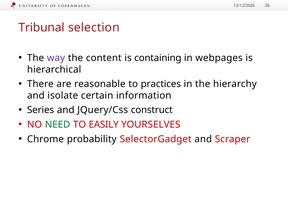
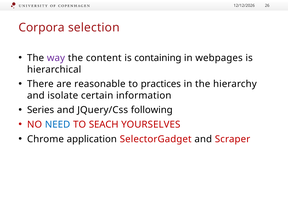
Tribunal: Tribunal -> Corpora (42, 28)
construct: construct -> following (152, 110)
NEED colour: green -> blue (58, 125)
EASILY: EASILY -> SEACH (104, 125)
probability: probability -> application (92, 139)
